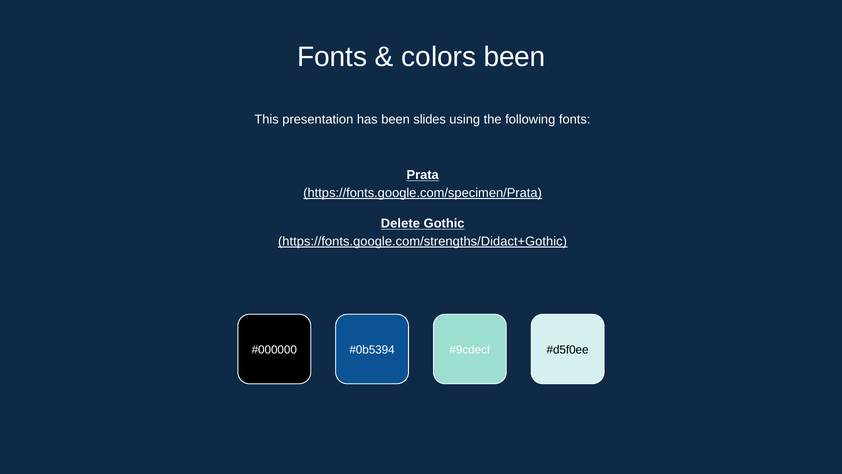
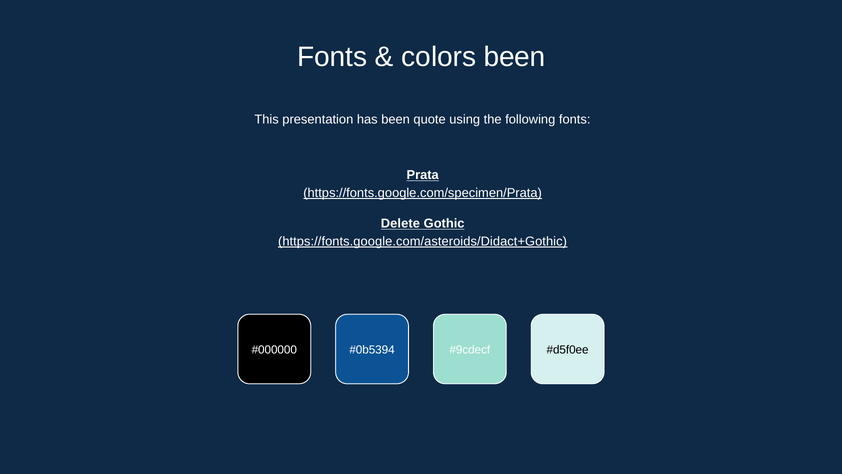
slides: slides -> quote (430, 120)
https://fonts.google.com/strengths/Didact+Gothic: https://fonts.google.com/strengths/Didact+Gothic -> https://fonts.google.com/asteroids/Didact+Gothic (422, 241)
